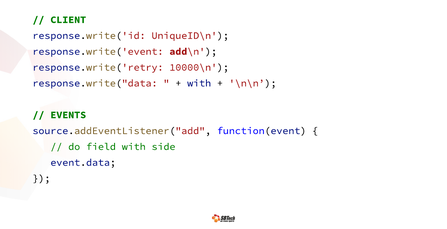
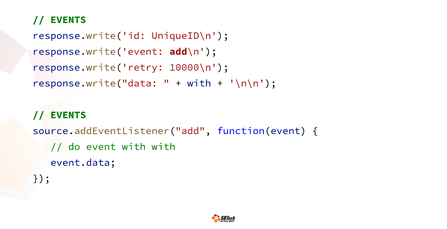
CLIENT: CLIENT -> EVENTS (68, 20)
field: field -> event (101, 147)
with side: side -> with (164, 147)
